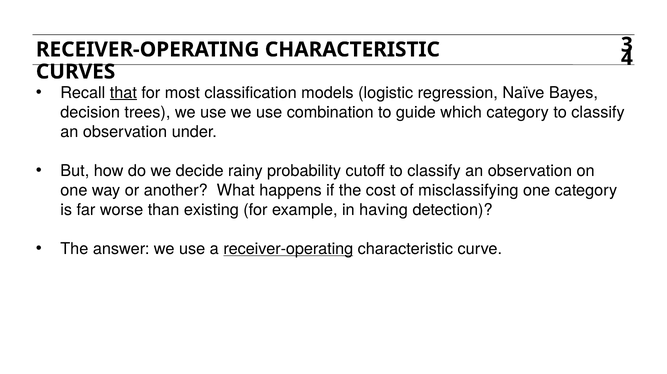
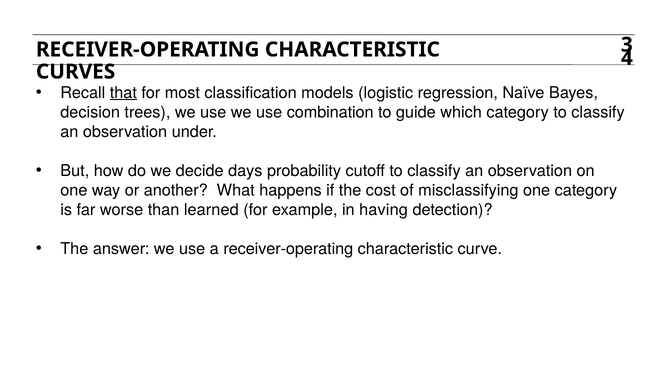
rainy: rainy -> days (245, 171)
existing: existing -> learned (211, 210)
receiver-operating underline: present -> none (288, 249)
